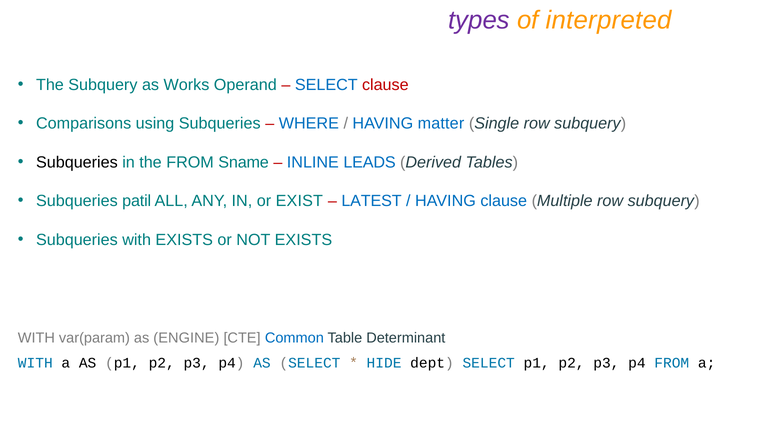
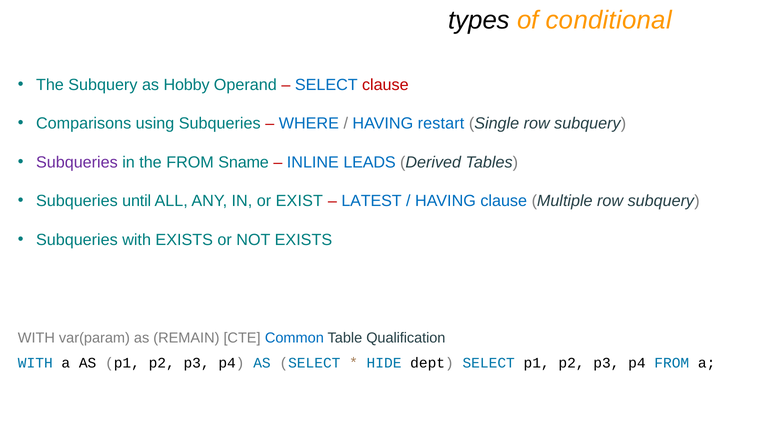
types colour: purple -> black (479, 20)
interpreted: interpreted -> conditional (609, 20)
Works: Works -> Hobby (187, 85)
matter: matter -> restart (441, 123)
Subqueries colour: black -> purple (77, 162)
patil: patil -> until (137, 201)
ENGINE: ENGINE -> REMAIN (186, 338)
Determinant: Determinant -> Qualification (406, 338)
